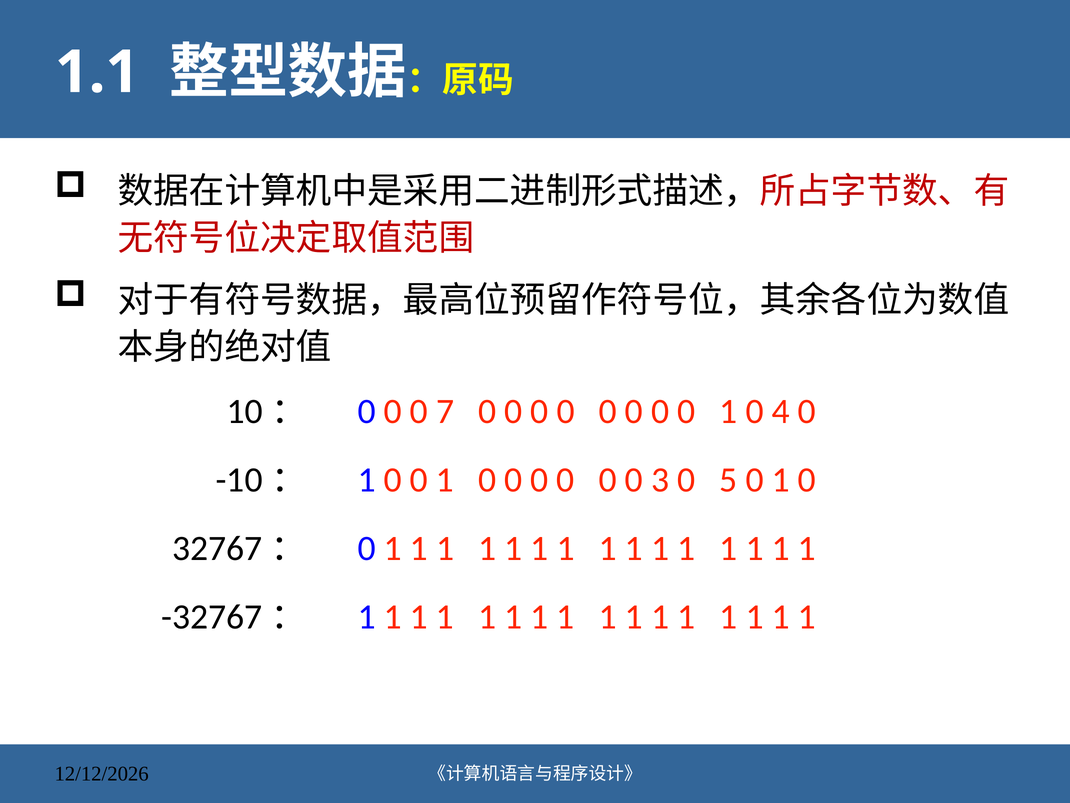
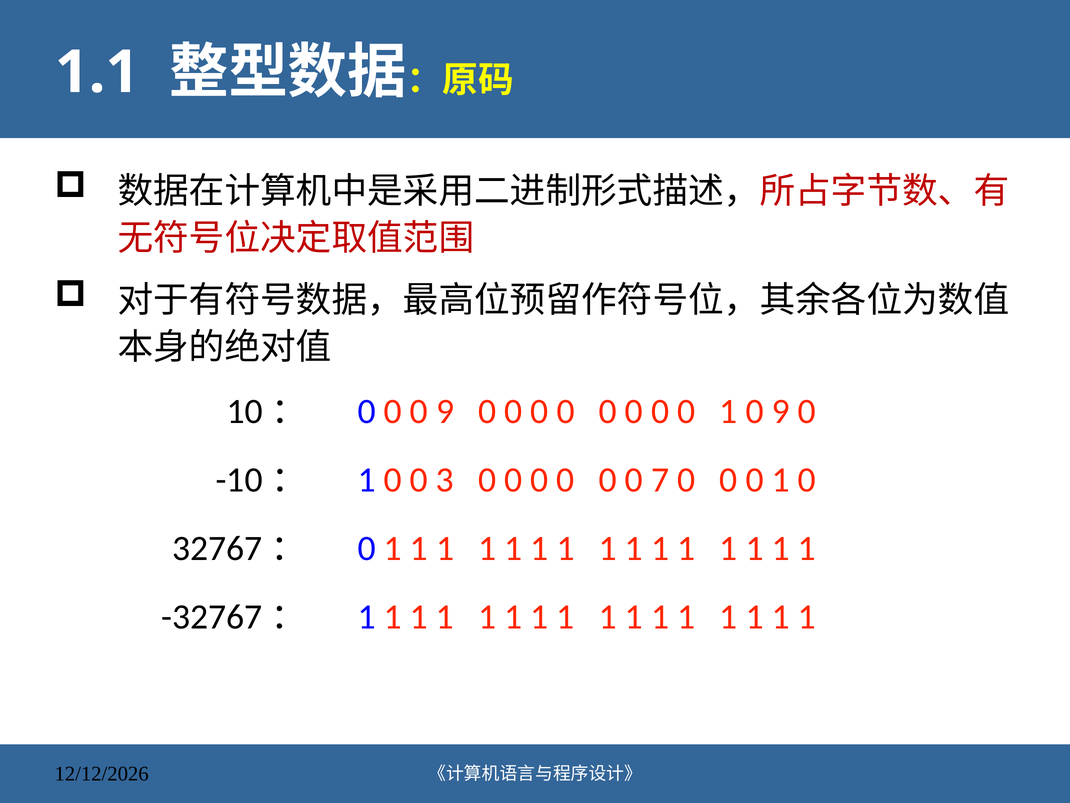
0 0 7: 7 -> 9 (445, 411)
1 0 4: 4 -> 9 (781, 411)
1 0 0 1: 1 -> 3 (445, 480)
3: 3 -> 7 (660, 480)
5: 5 -> 0 (728, 480)
